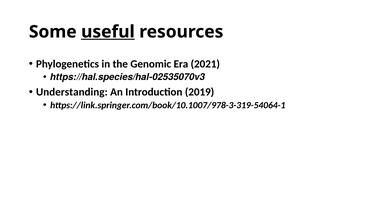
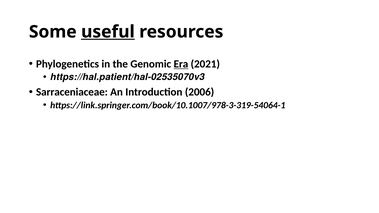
Era underline: none -> present (181, 64)
https://hal.species/hal-02535070v3: https://hal.species/hal-02535070v3 -> https://hal.patient/hal-02535070v3 (128, 77)
Understanding: Understanding -> Sarraceniaceae (72, 92)
2019: 2019 -> 2006 (200, 92)
